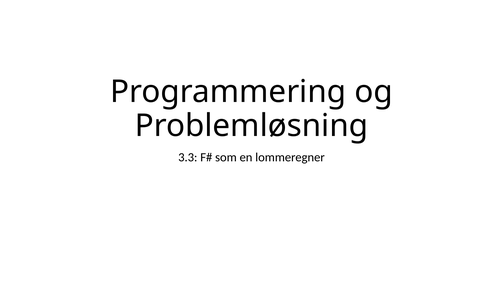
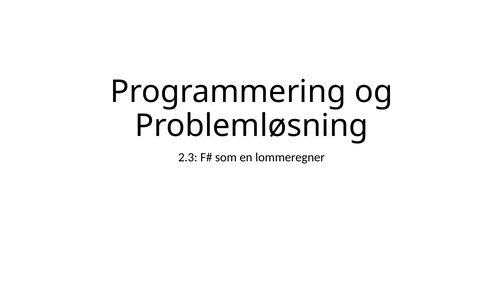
3.3: 3.3 -> 2.3 (188, 157)
